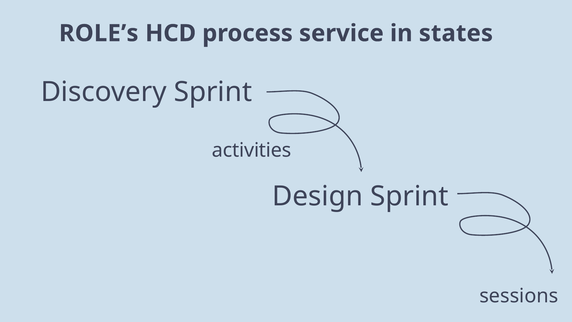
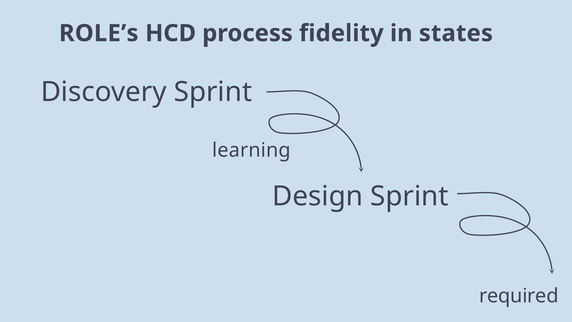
service: service -> fidelity (341, 33)
activities: activities -> learning (251, 150)
sessions: sessions -> required (519, 296)
